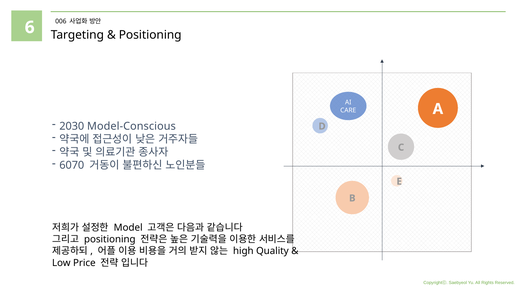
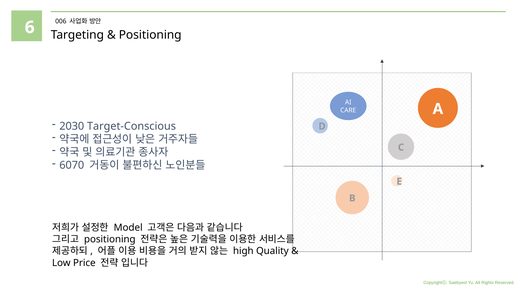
Model-Conscious: Model-Conscious -> Target-Conscious (131, 126)
